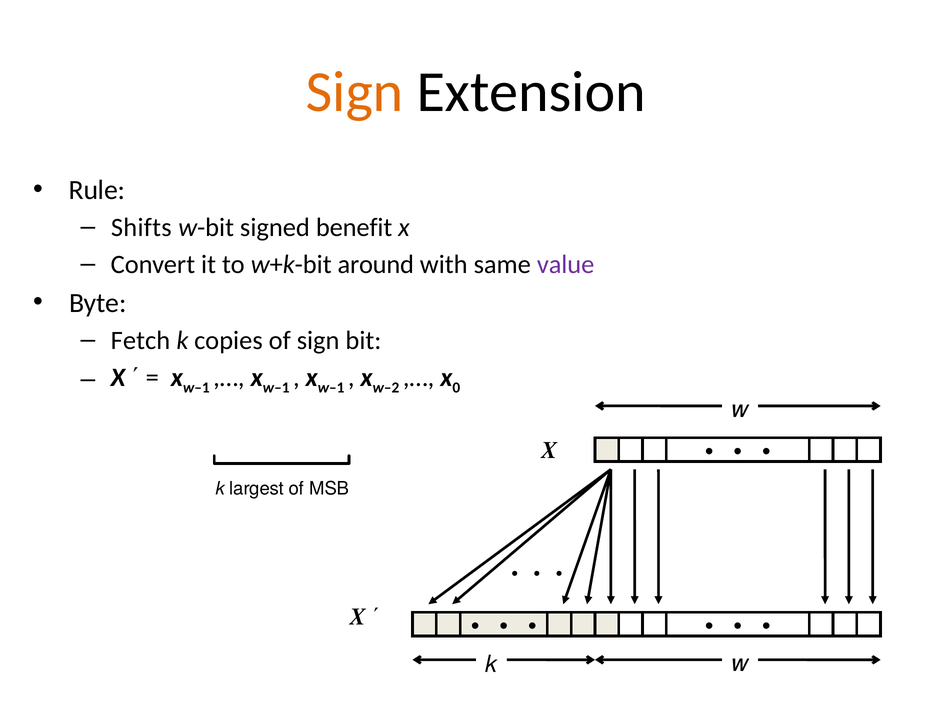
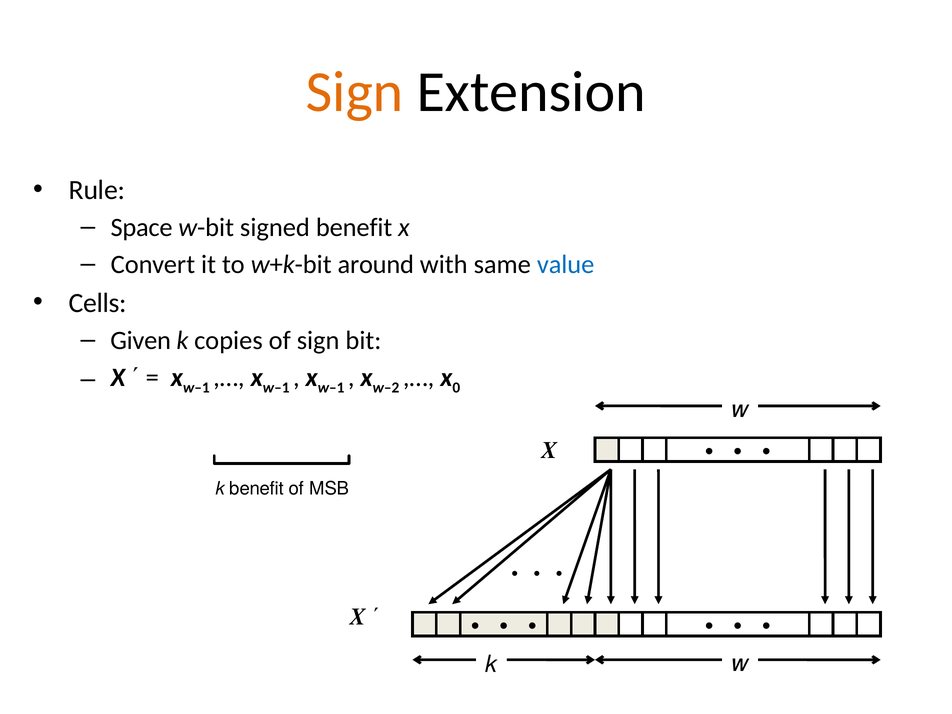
Shifts: Shifts -> Space (142, 228)
value colour: purple -> blue (566, 265)
Byte: Byte -> Cells (98, 303)
Fetch: Fetch -> Given (141, 341)
k largest: largest -> benefit (257, 489)
